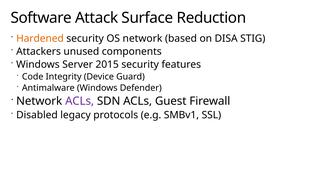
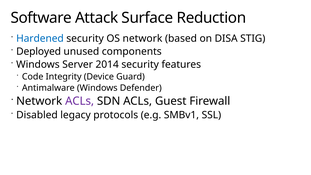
Hardened colour: orange -> blue (40, 38)
Attackers: Attackers -> Deployed (39, 51)
2015: 2015 -> 2014 (107, 64)
